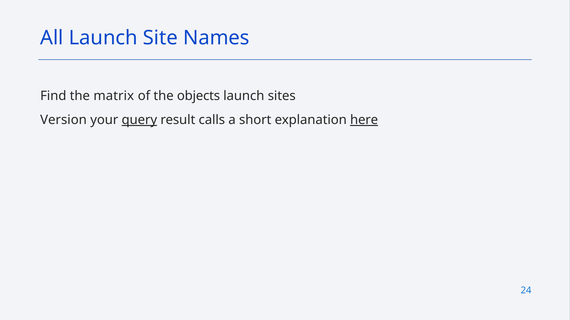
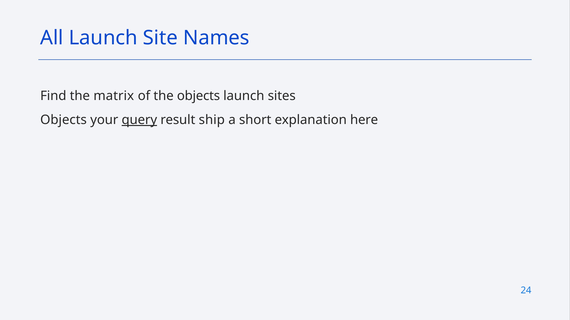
Version: Version -> Objects (64, 120)
calls: calls -> ship (212, 120)
here underline: present -> none (364, 120)
